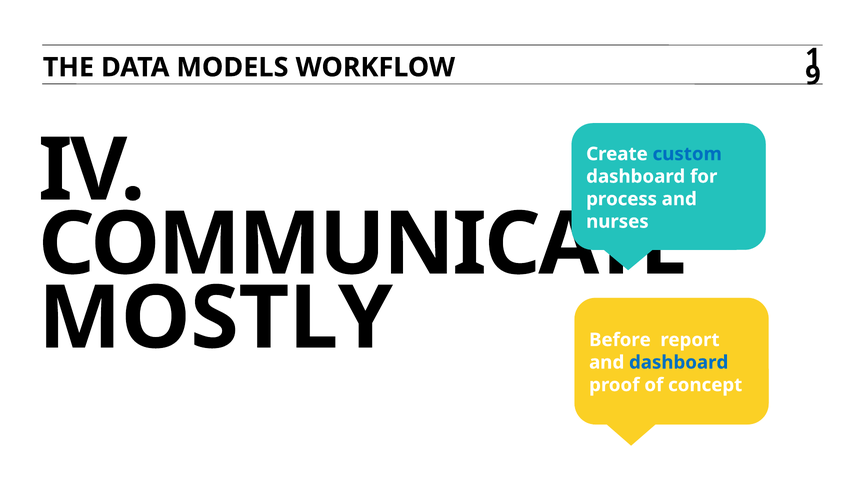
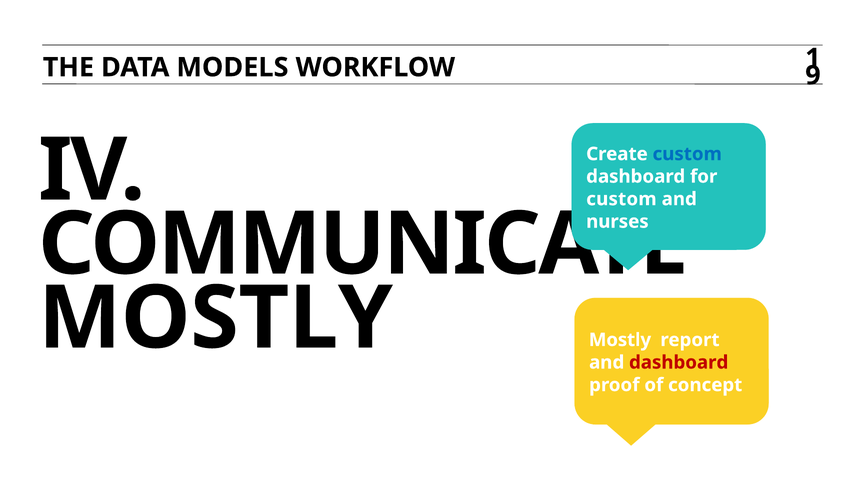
process: process -> custom (621, 199)
Before: Before -> Mostly (620, 340)
dashboard colour: blue -> red (679, 362)
